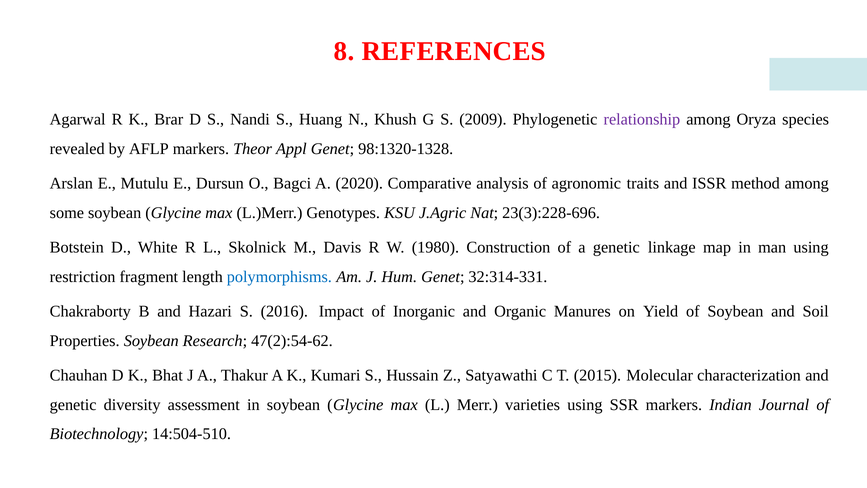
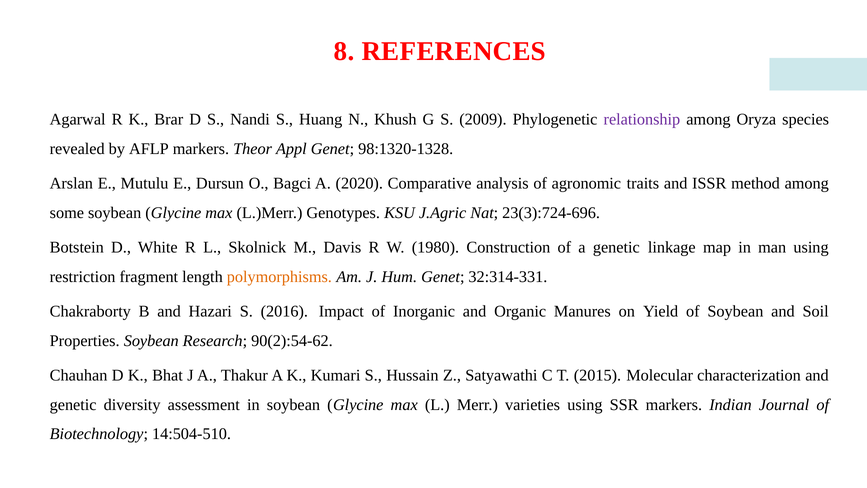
23(3):228-696: 23(3):228-696 -> 23(3):724-696 (551, 213)
polymorphisms colour: blue -> orange (279, 277)
47(2):54-62: 47(2):54-62 -> 90(2):54-62 (292, 340)
